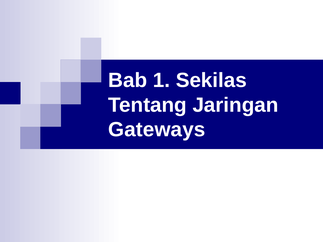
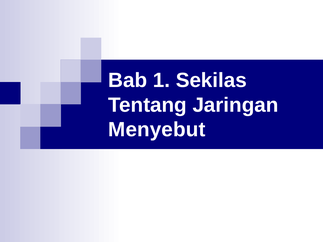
Gateways: Gateways -> Menyebut (157, 130)
